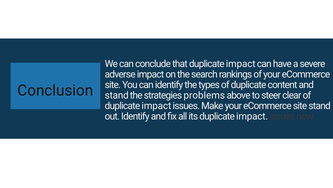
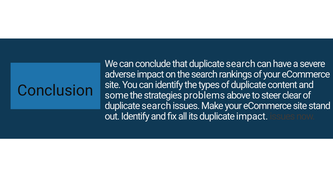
that duplicate impact: impact -> search (241, 64)
stand: stand -> some (117, 95)
impact: impact -> search (156, 106)
